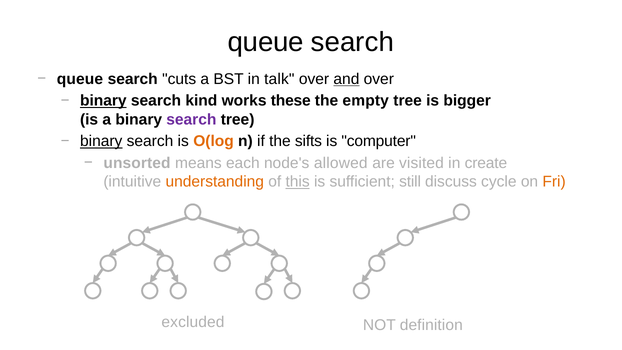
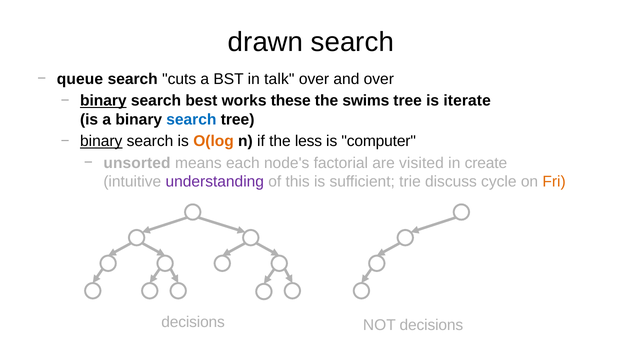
queue: queue -> drawn (266, 42)
and underline: present -> none (346, 79)
kind: kind -> best (201, 101)
empty: empty -> swims (366, 101)
bigger: bigger -> iterate (467, 101)
search colour: purple -> blue (191, 119)
sifts: sifts -> less (308, 141)
allowed: allowed -> factorial (341, 163)
understanding colour: orange -> purple (215, 182)
this underline: present -> none (298, 182)
still: still -> trie (410, 182)
excluded: excluded -> decisions (193, 322)
NOT definition: definition -> decisions (431, 325)
